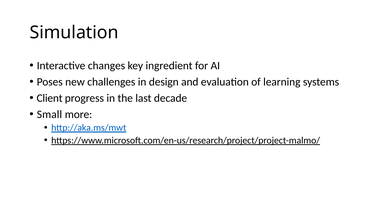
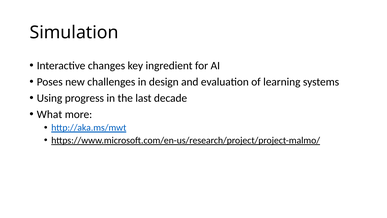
Client: Client -> Using (50, 98)
Small: Small -> What (49, 114)
